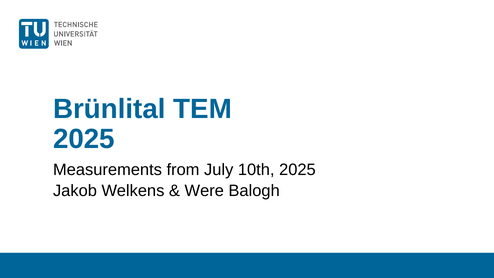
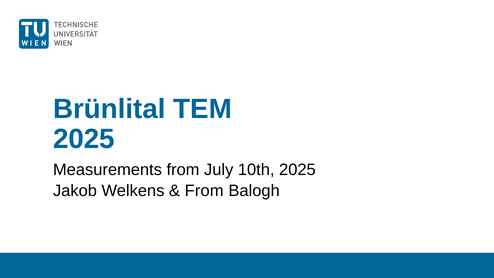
Were: Were -> From (204, 191)
